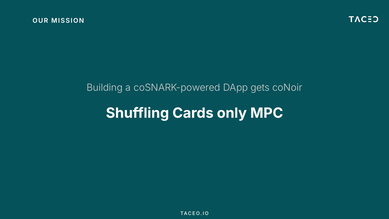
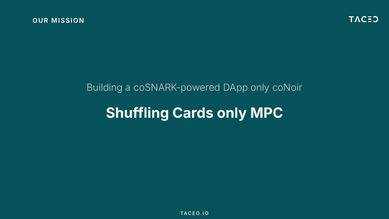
DApp gets: gets -> only (260, 88)
